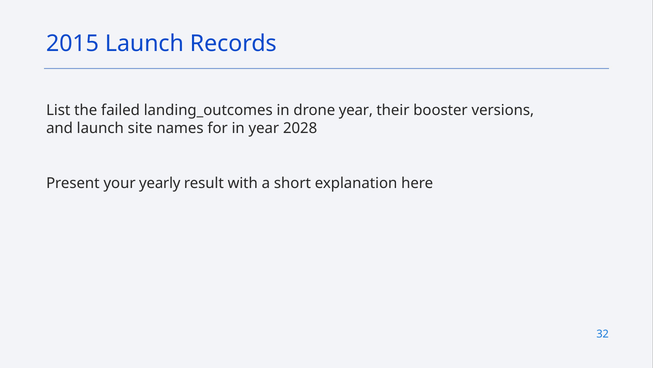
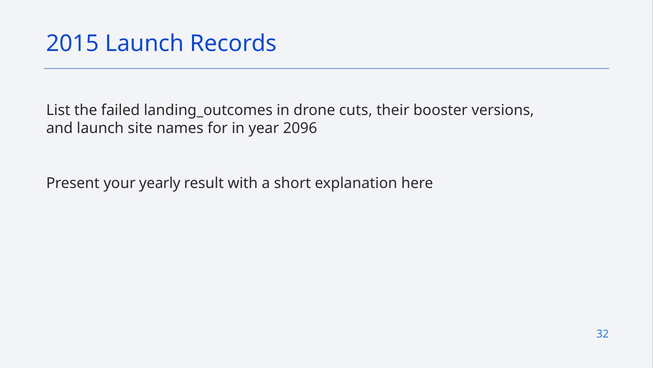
drone year: year -> cuts (356, 110)
2028: 2028 -> 2096 (300, 128)
